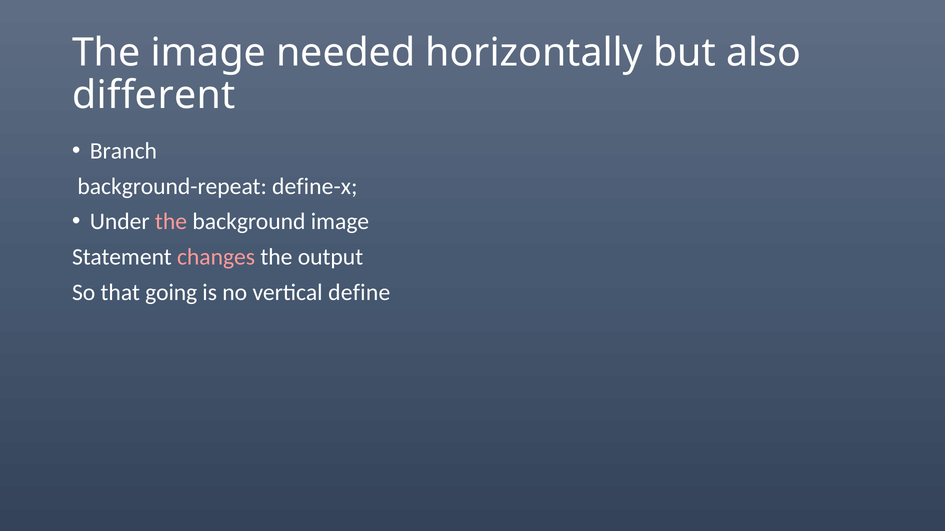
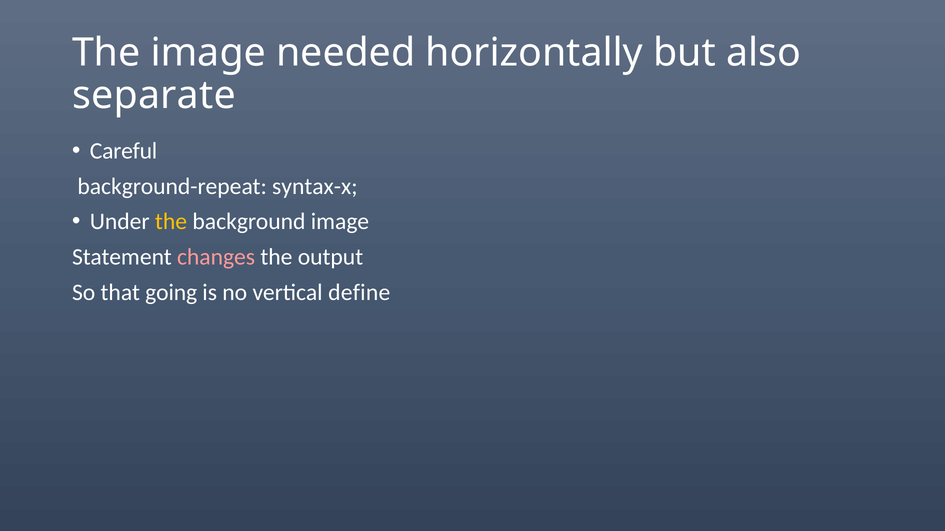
different: different -> separate (154, 96)
Branch: Branch -> Careful (124, 151)
define-x: define-x -> syntax-x (315, 186)
the colour: pink -> yellow (171, 222)
